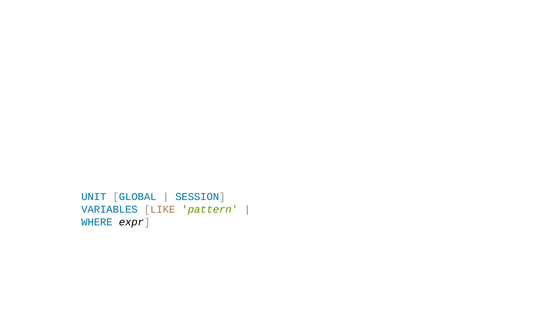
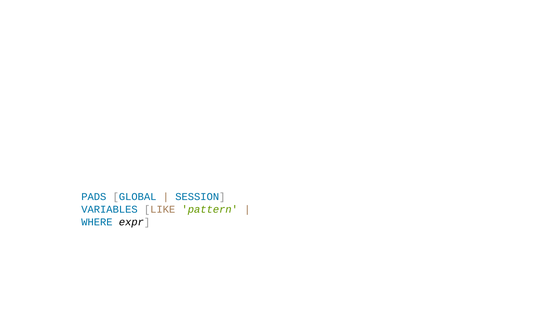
UNIT: UNIT -> PADS (94, 197)
